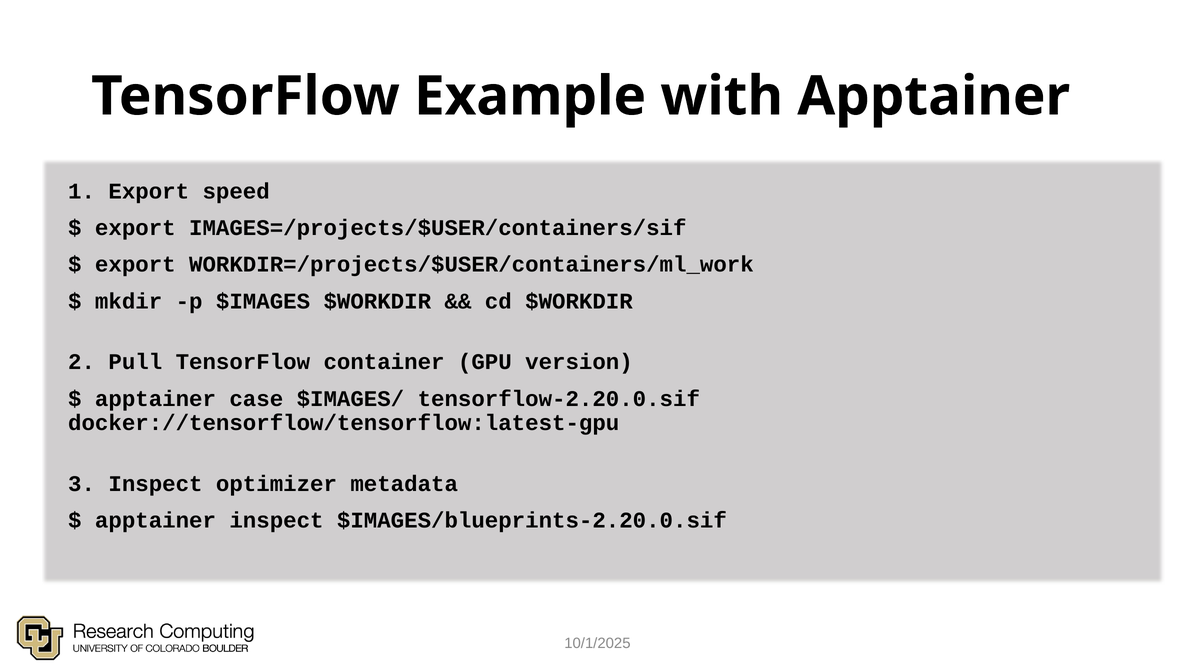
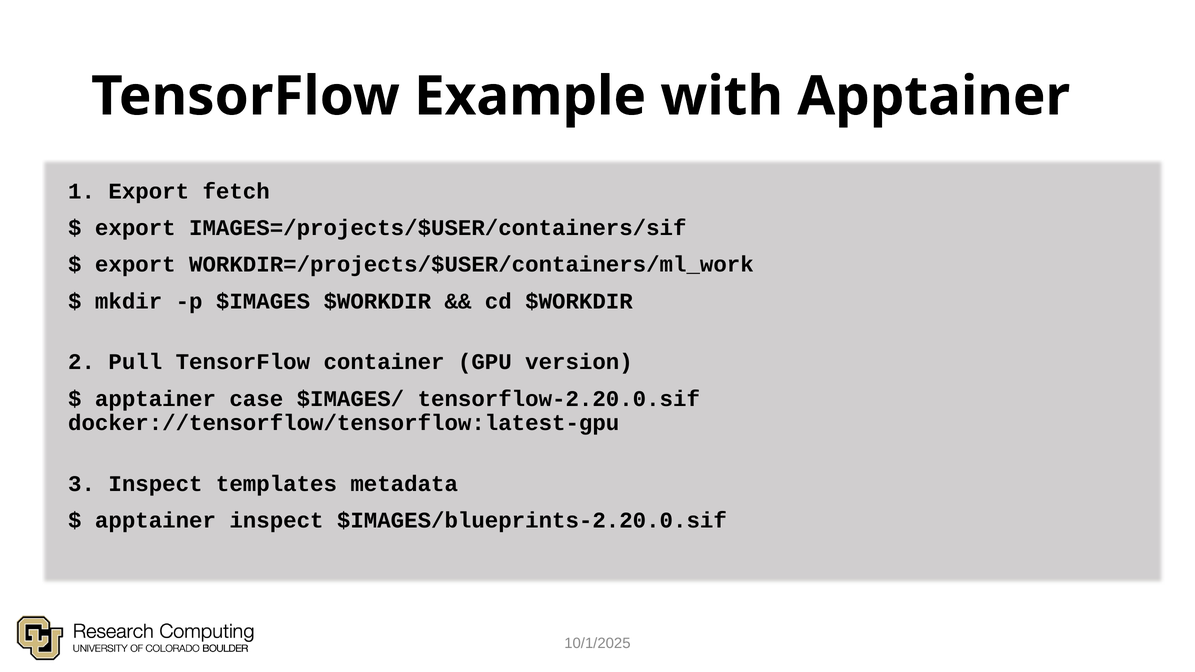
speed: speed -> fetch (236, 191)
optimizer: optimizer -> templates (276, 484)
